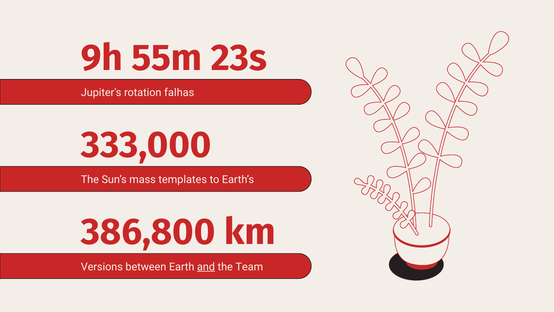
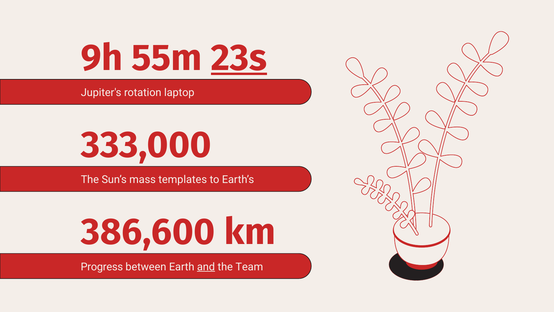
23s underline: none -> present (239, 58)
falhas: falhas -> laptop (179, 93)
386,800: 386,800 -> 386,600 (148, 232)
Versions: Versions -> Progress (102, 266)
